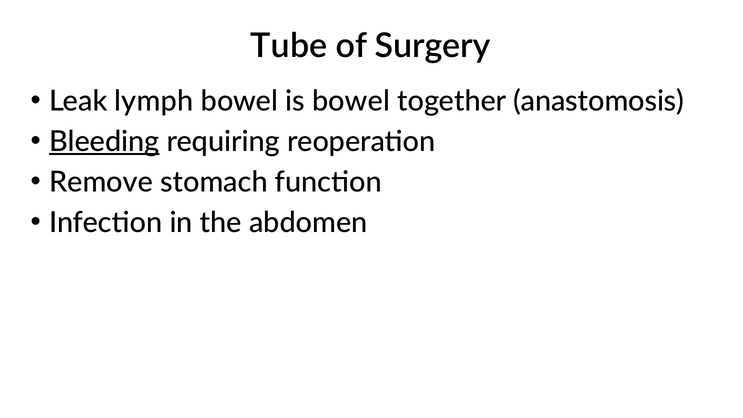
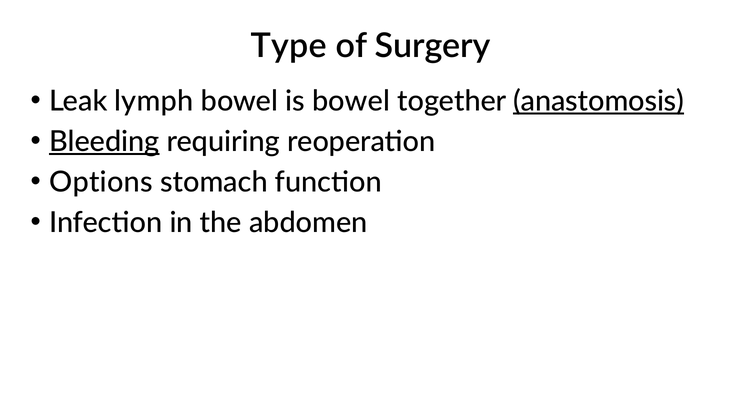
Tube: Tube -> Type (289, 46)
anastomosis underline: none -> present (599, 101)
Remove: Remove -> Options (101, 182)
